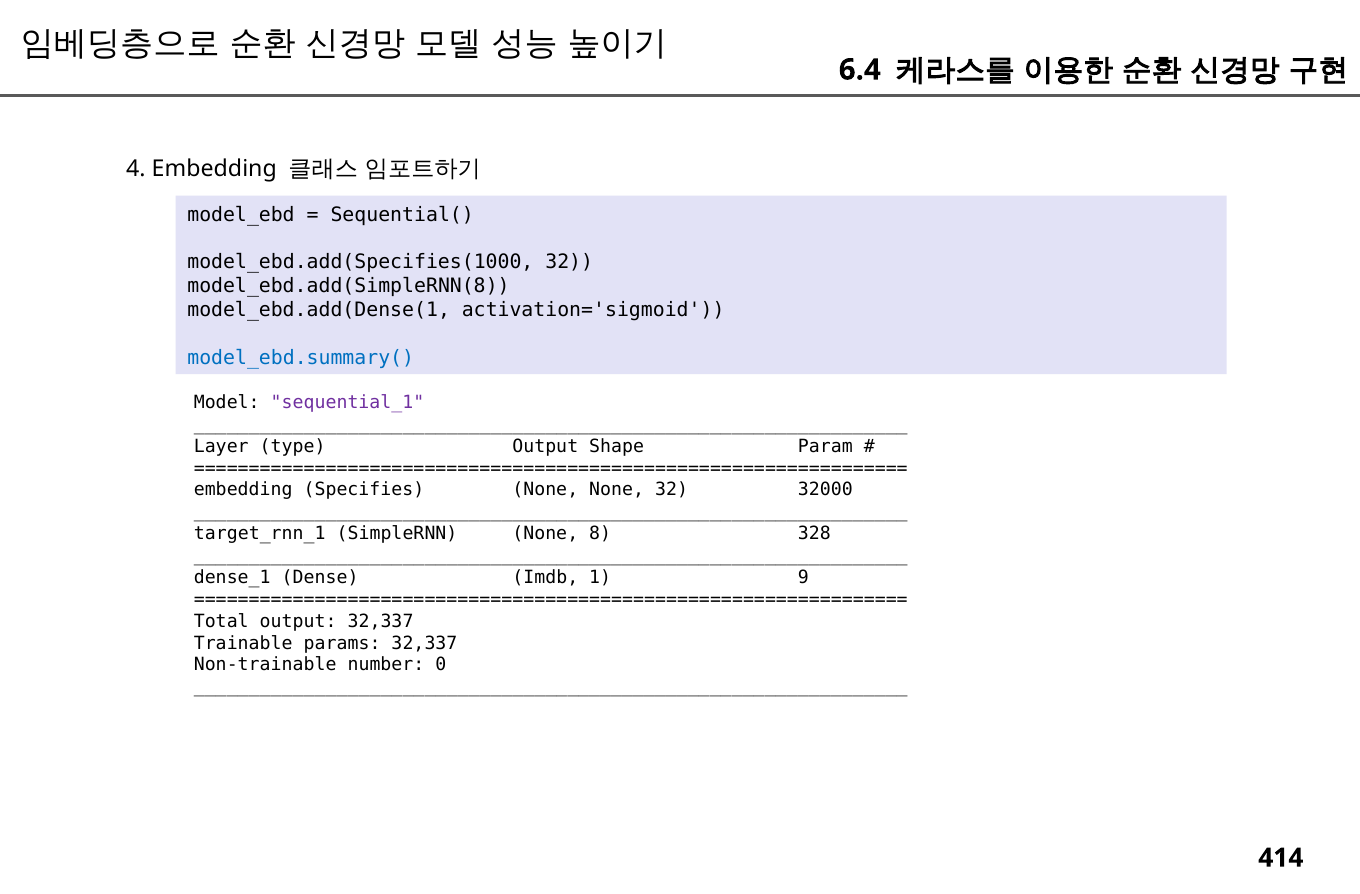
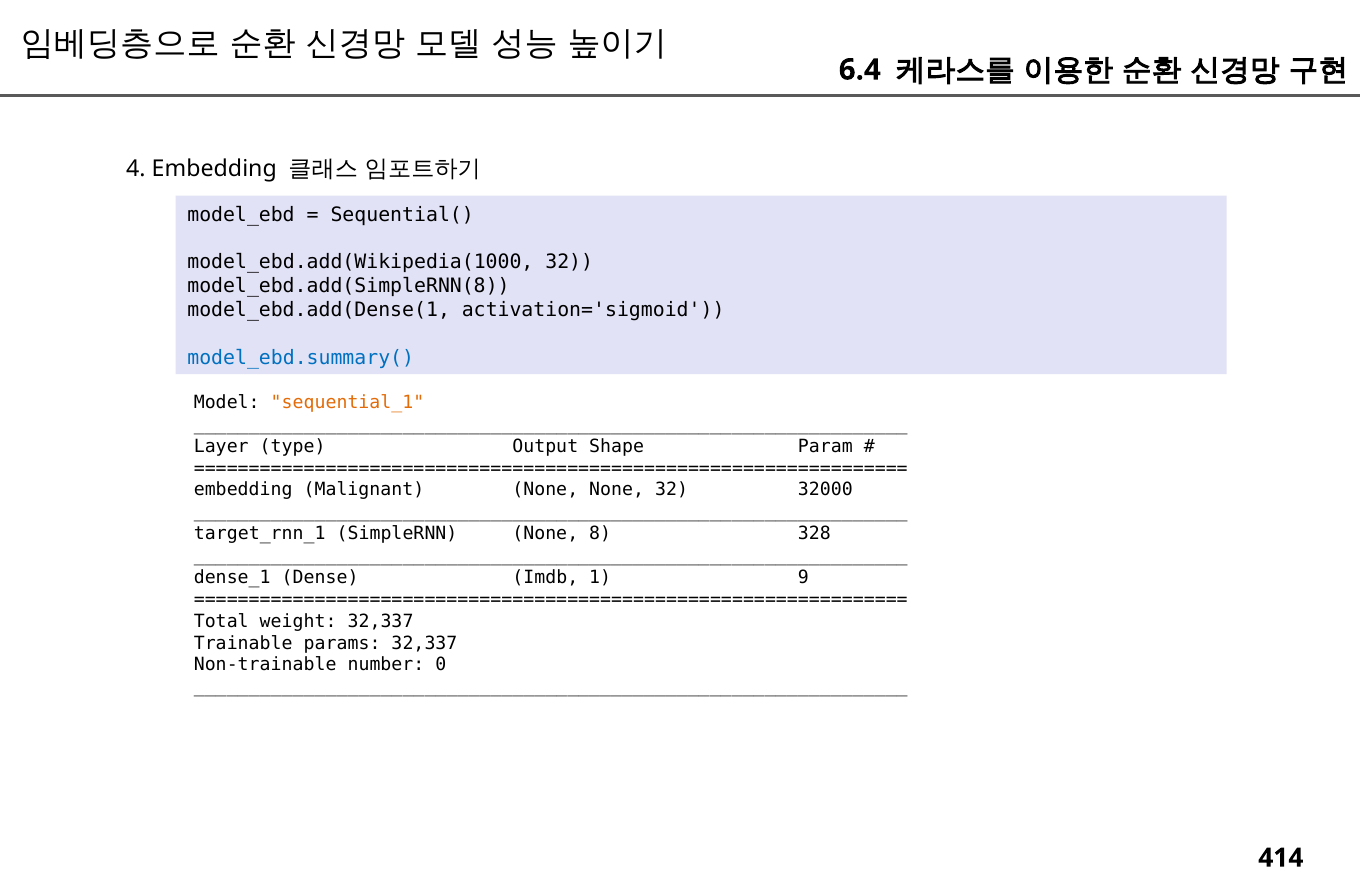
model_ebd.add(Specifies(1000: model_ebd.add(Specifies(1000 -> model_ebd.add(Wikipedia(1000 (360, 262)
sequential_1 colour: purple -> orange (347, 402)
Specifies: Specifies -> Malignant (364, 490)
Total output: output -> weight (298, 621)
